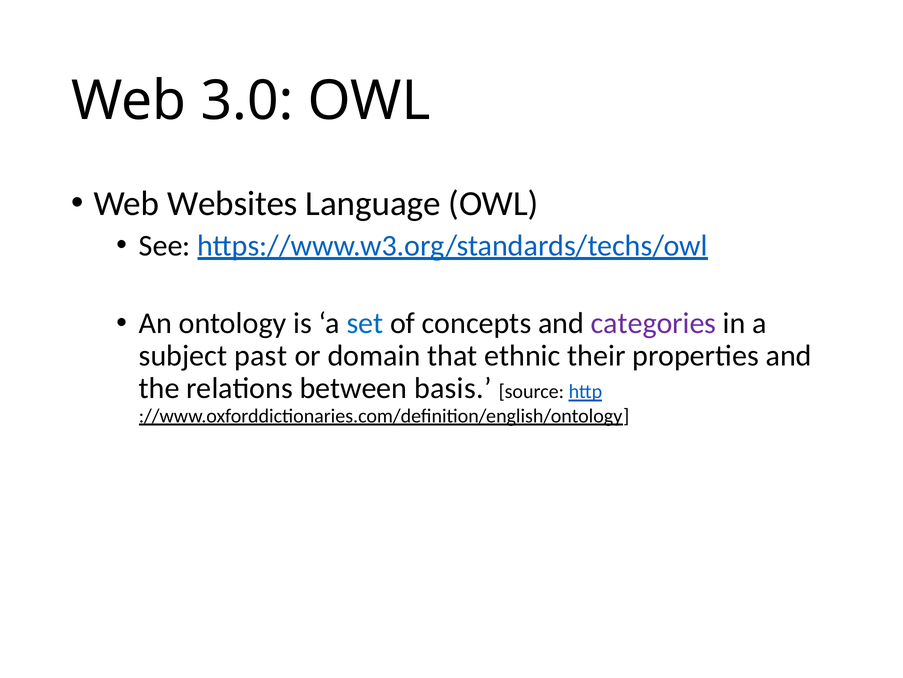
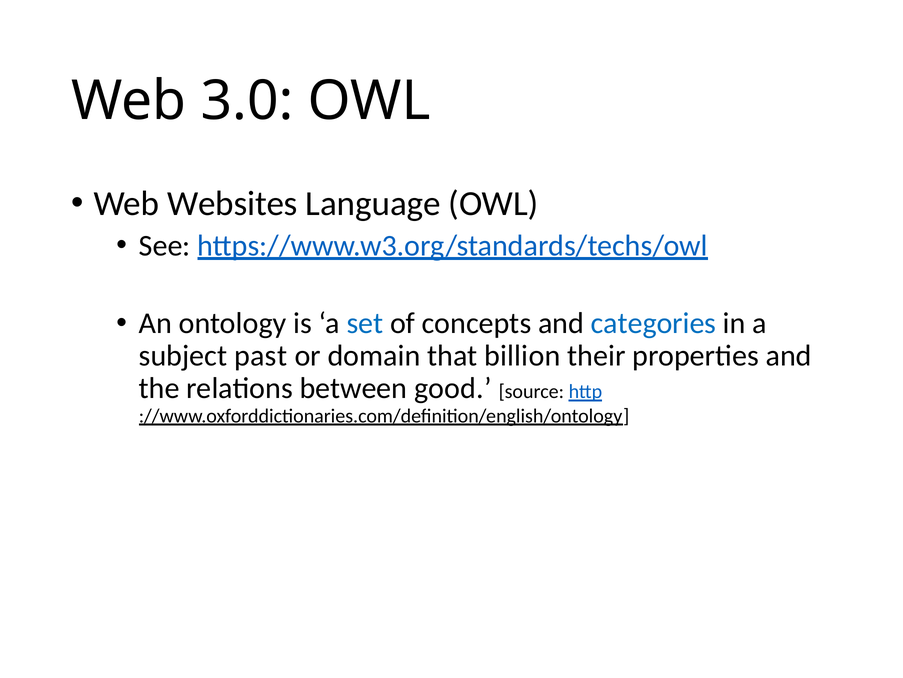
categories colour: purple -> blue (654, 323)
ethnic: ethnic -> billion (522, 356)
basis: basis -> good (453, 388)
